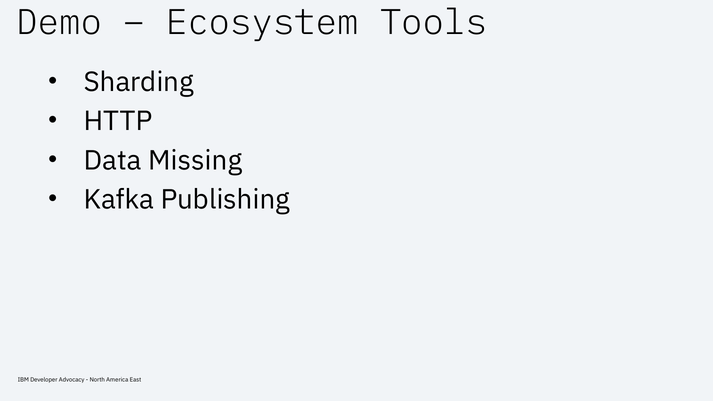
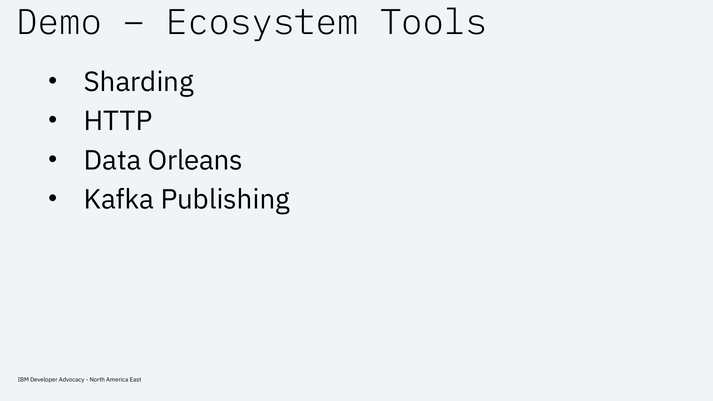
Missing: Missing -> Orleans (195, 160)
